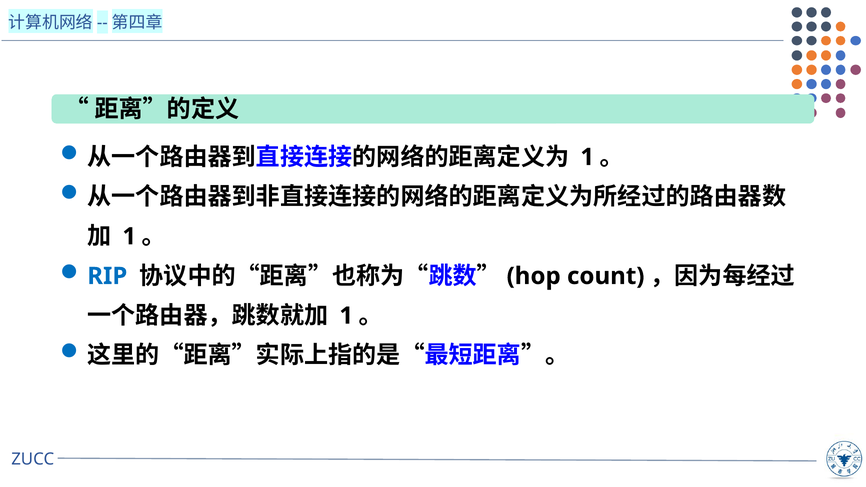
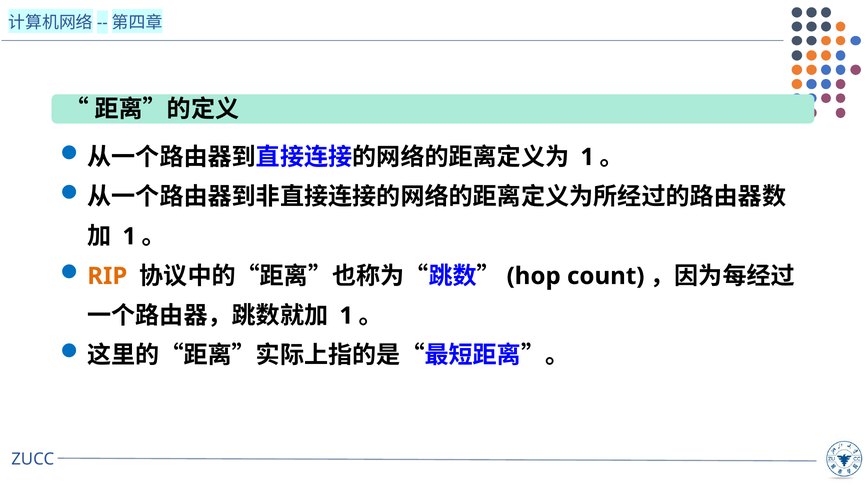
RIP colour: blue -> orange (107, 276)
